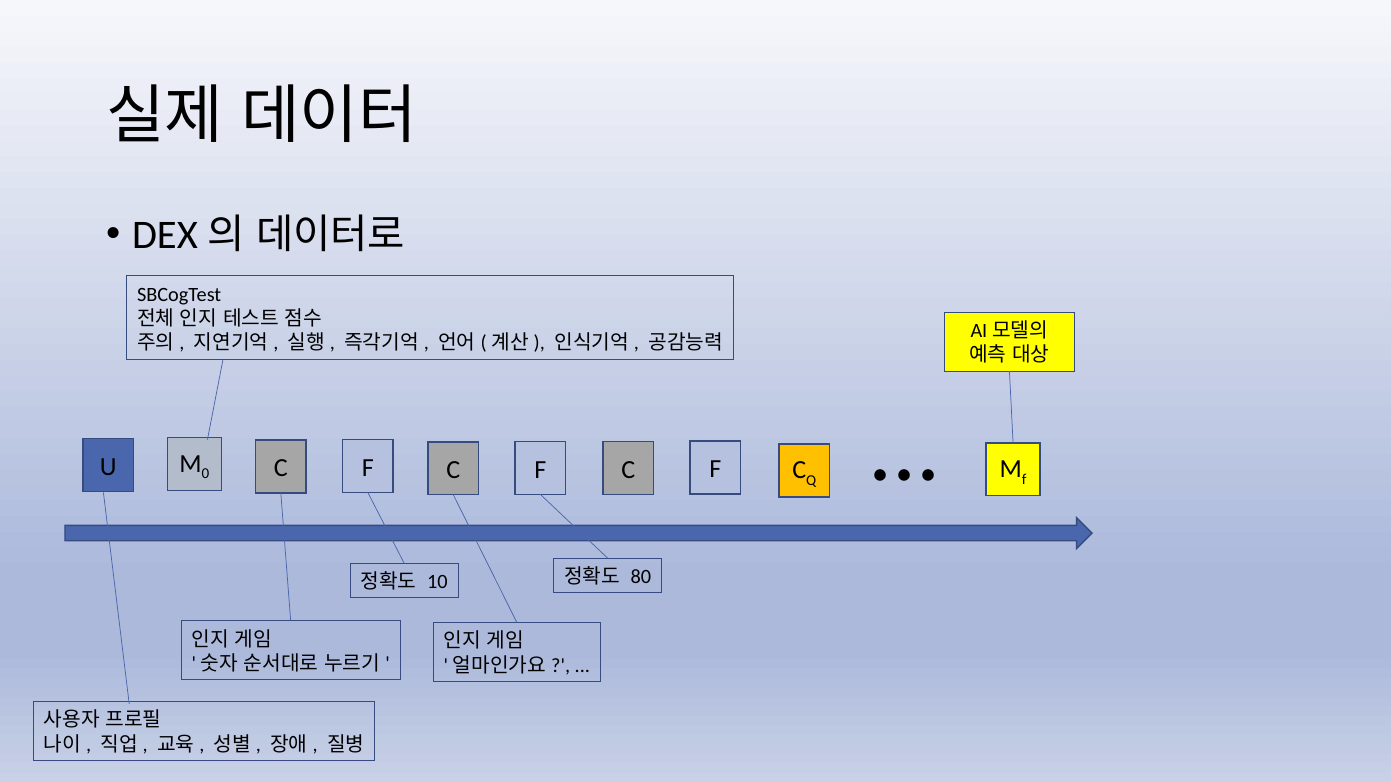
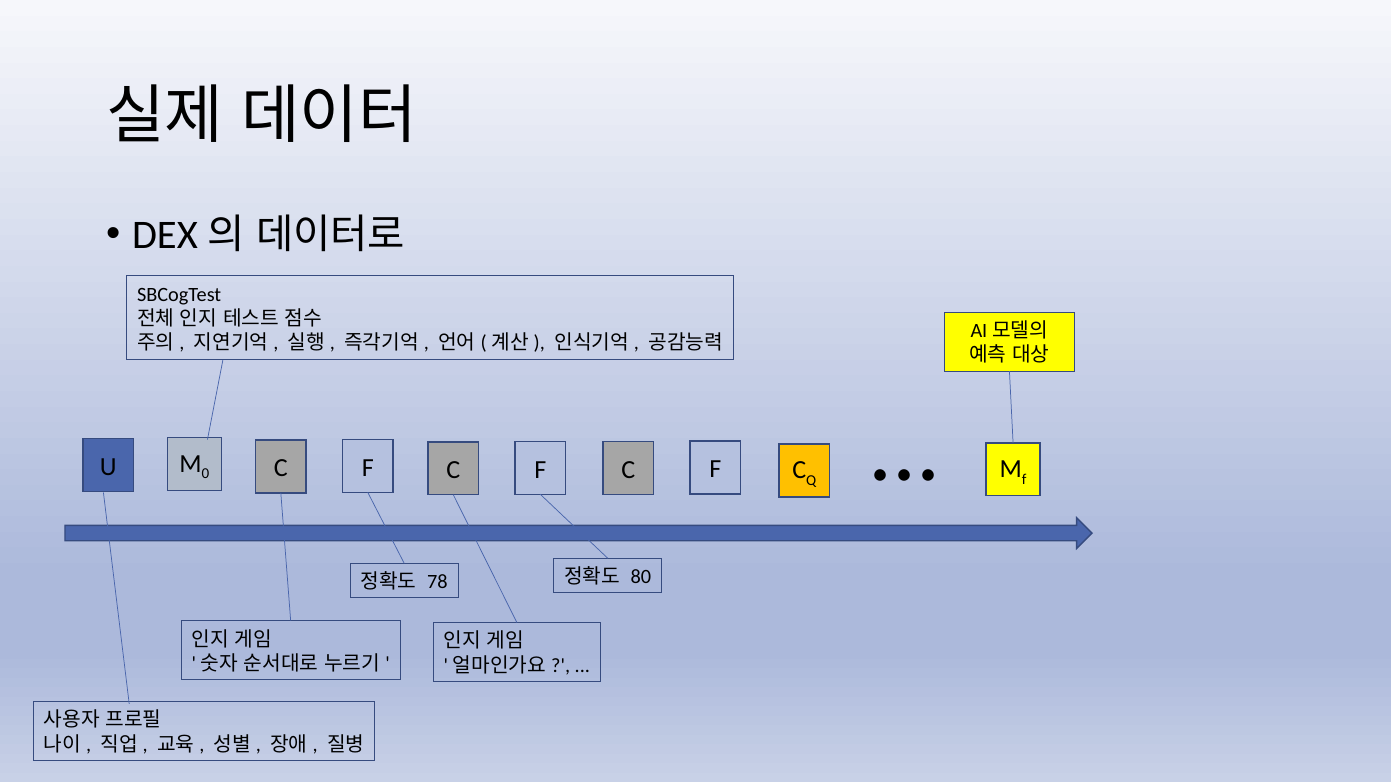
10: 10 -> 78 (437, 582)
